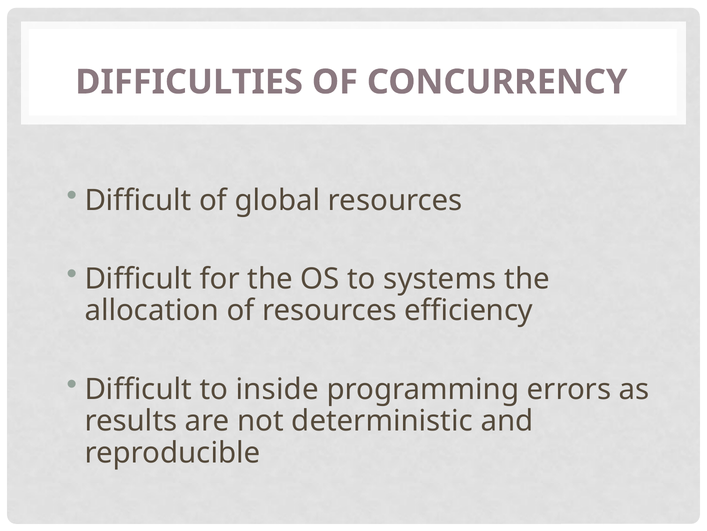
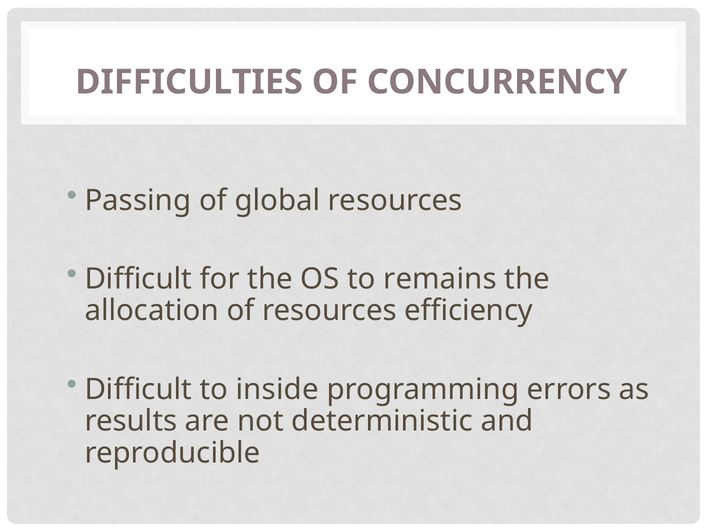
Difficult: Difficult -> Passing (138, 200)
systems: systems -> remains (440, 278)
